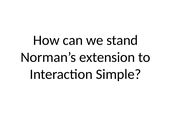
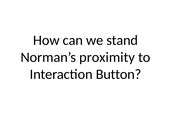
extension: extension -> proximity (107, 57)
Simple: Simple -> Button (119, 74)
